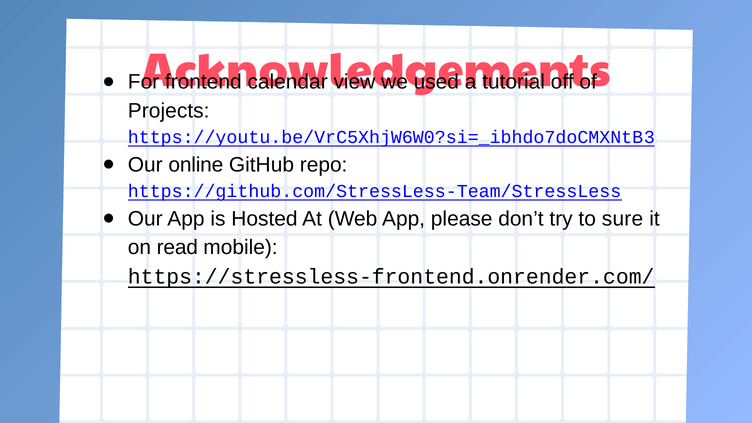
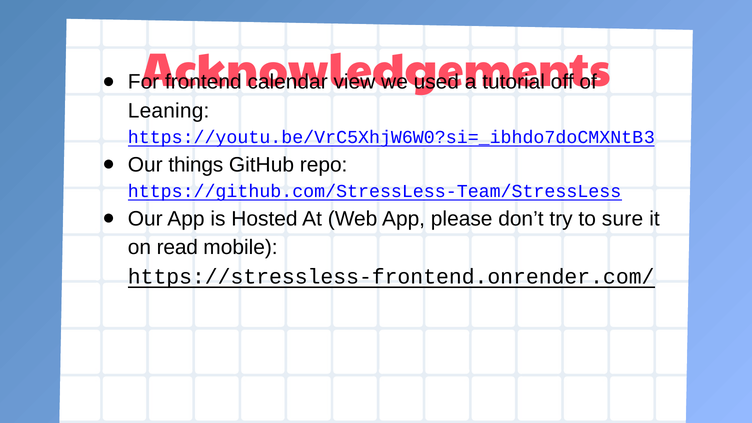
Projects: Projects -> Leaning (169, 111)
online: online -> things (196, 165)
